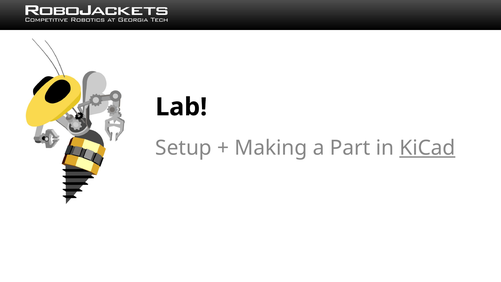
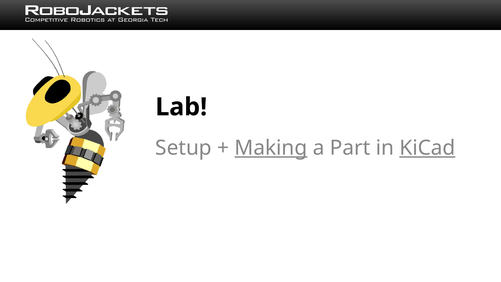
Making underline: none -> present (271, 148)
